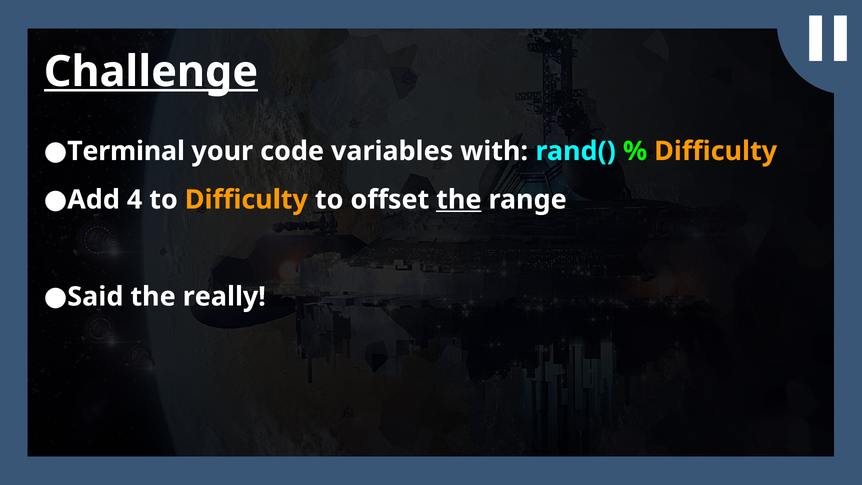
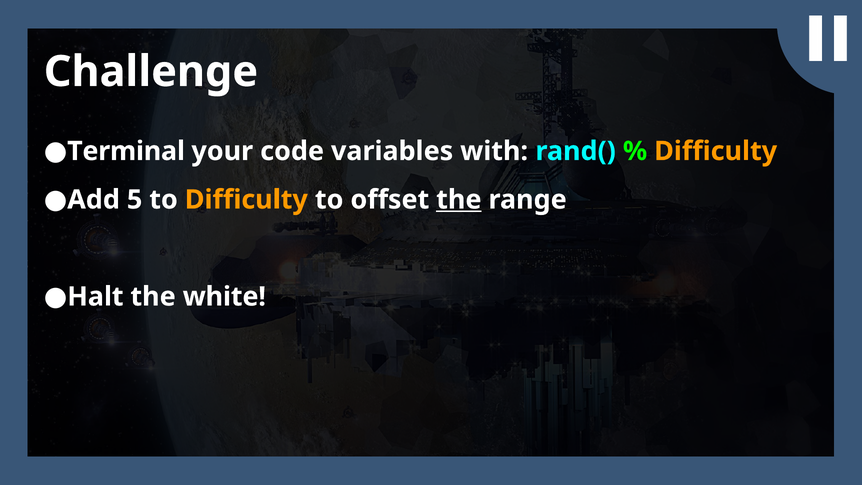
Challenge underline: present -> none (151, 72)
4: 4 -> 5 (135, 200)
Said: Said -> Halt (95, 297)
really: really -> white (224, 297)
